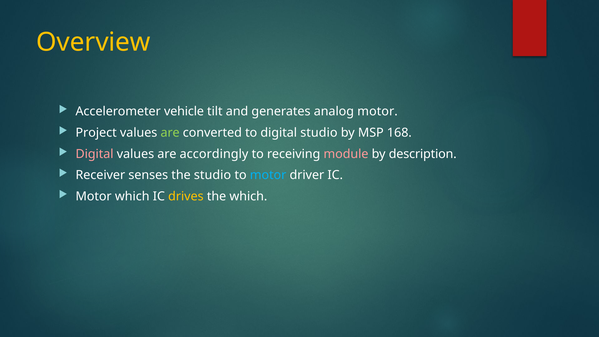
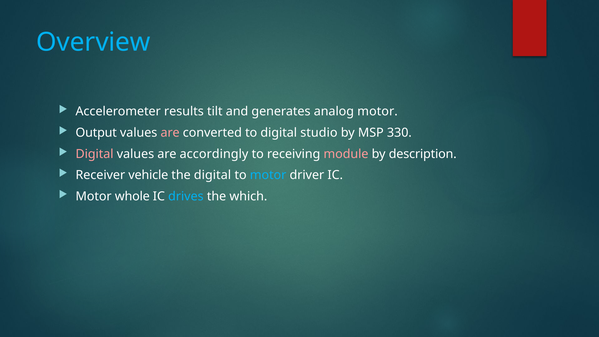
Overview colour: yellow -> light blue (93, 42)
vehicle: vehicle -> results (184, 111)
Project: Project -> Output (96, 133)
are colour: light green -> pink (170, 133)
168: 168 -> 330 (399, 133)
senses: senses -> vehicle (148, 175)
the studio: studio -> digital (213, 175)
Motor which: which -> whole (132, 196)
drives colour: yellow -> light blue (186, 196)
